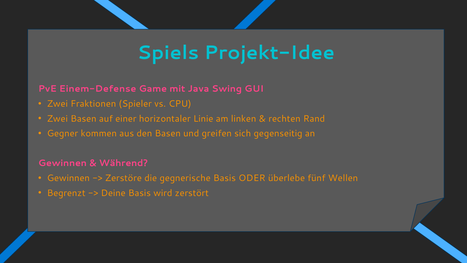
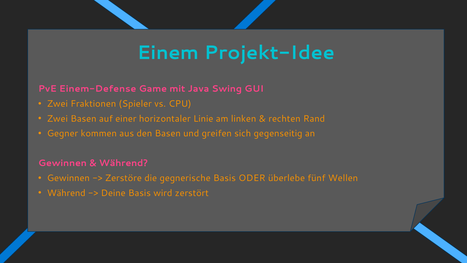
Spiels: Spiels -> Einem (168, 53)
Begrenzt: Begrenzt -> Während (66, 193)
